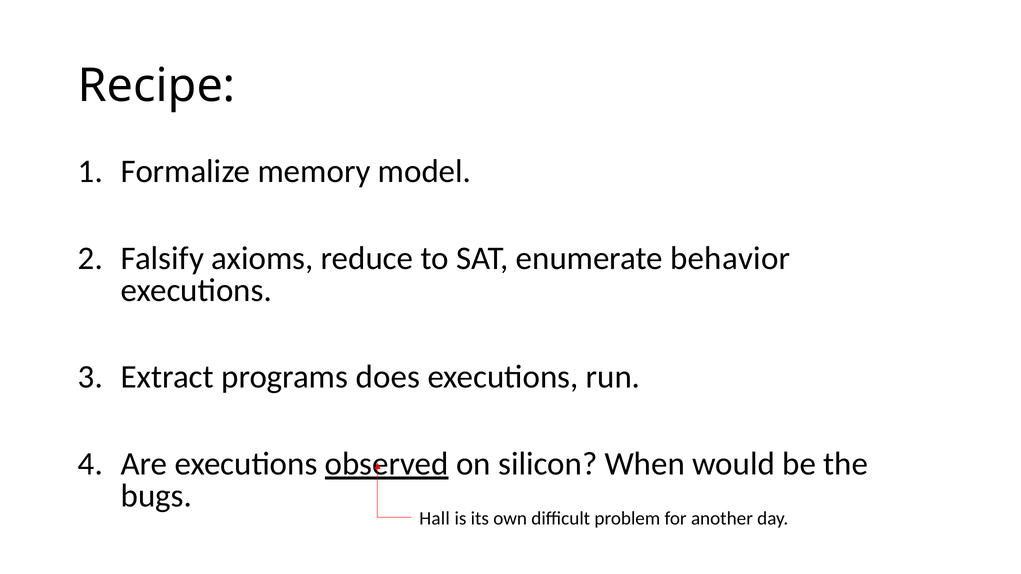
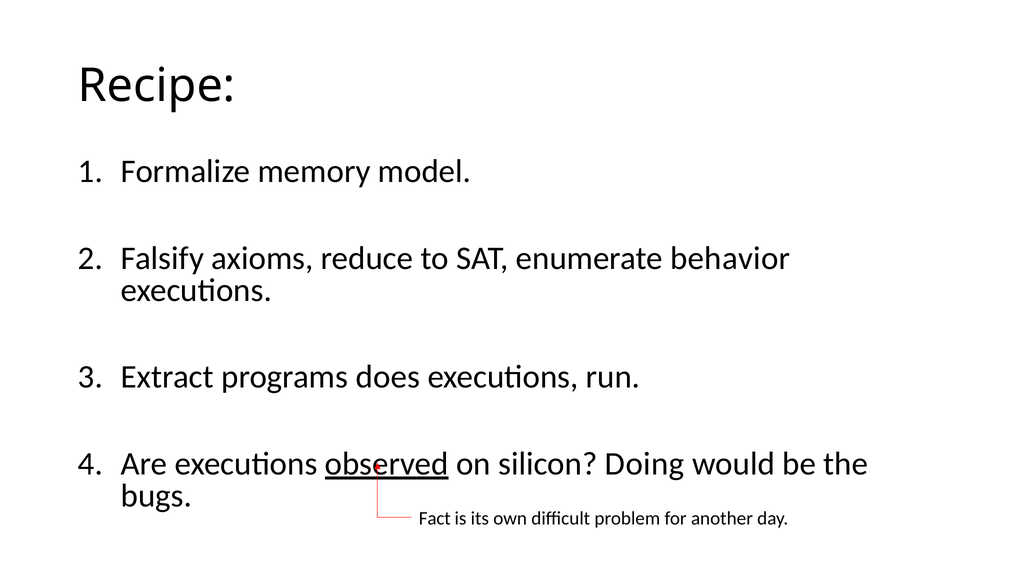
When: When -> Doing (645, 464)
Hall: Hall -> Fact (435, 519)
